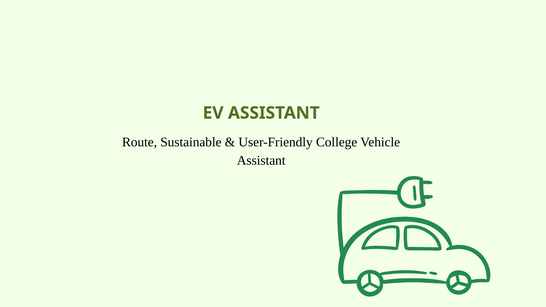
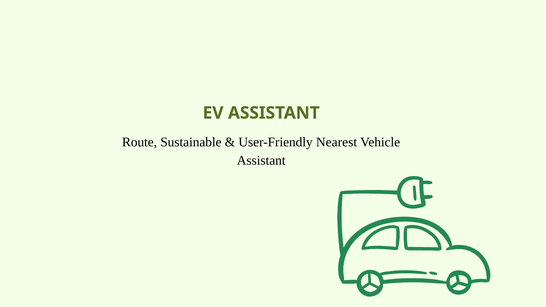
College: College -> Nearest (337, 142)
